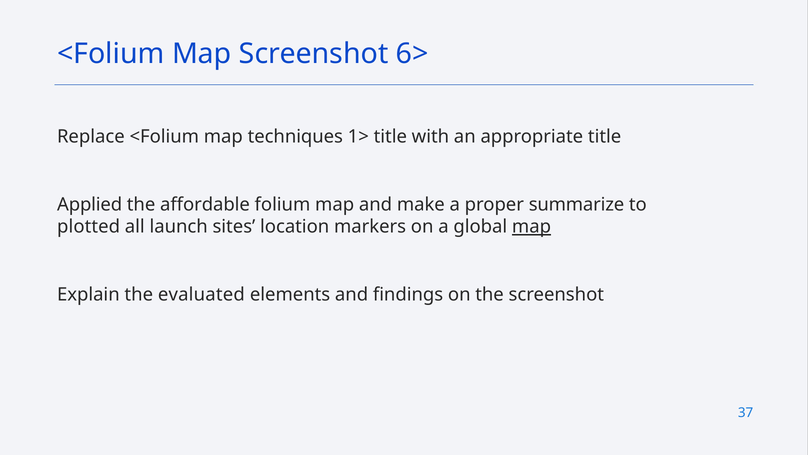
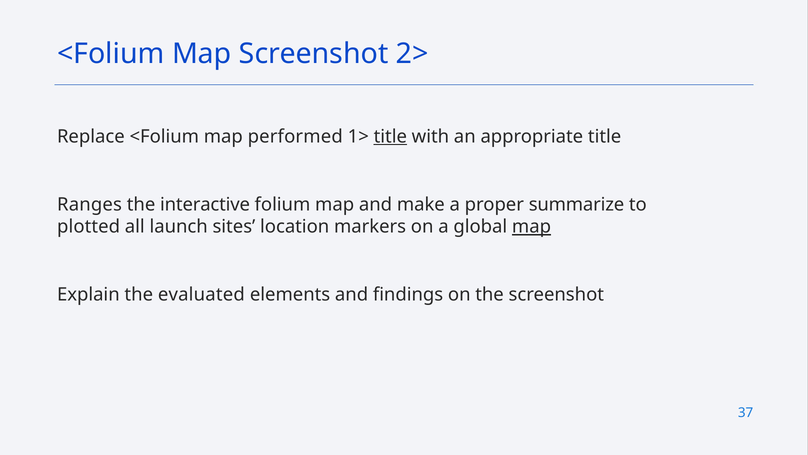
6>: 6> -> 2> (412, 54)
techniques: techniques -> performed (295, 136)
title underline: none -> present (390, 136)
Applied: Applied -> Ranges (89, 204)
affordable: affordable -> interactive (205, 204)
